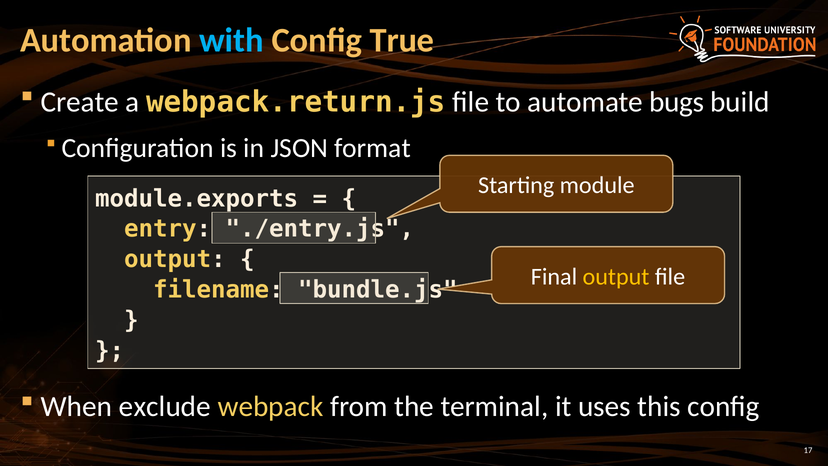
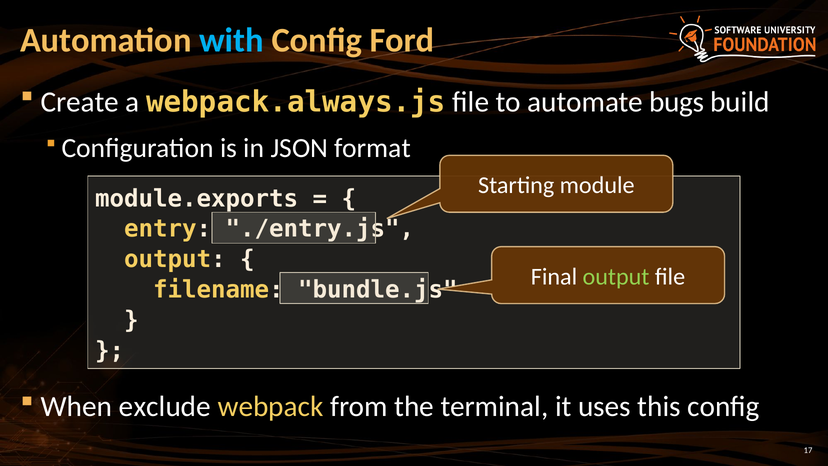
True: True -> Ford (402, 40)
webpack.return.js: webpack.return.js -> webpack.always.js (296, 102)
output colour: yellow -> light green (616, 277)
